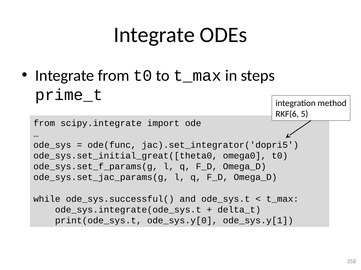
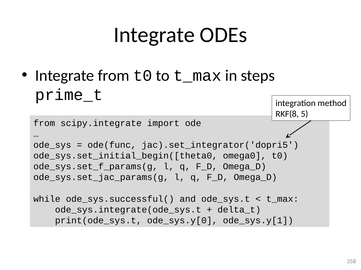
RKF(6: RKF(6 -> RKF(8 (287, 114)
ode_sys.set_initial_great([theta0: ode_sys.set_initial_great([theta0 -> ode_sys.set_initial_begin([theta0 (125, 156)
